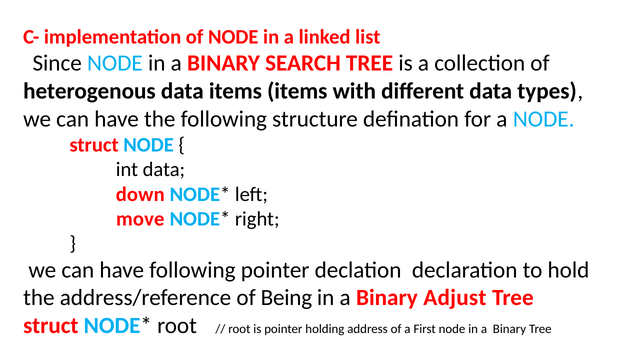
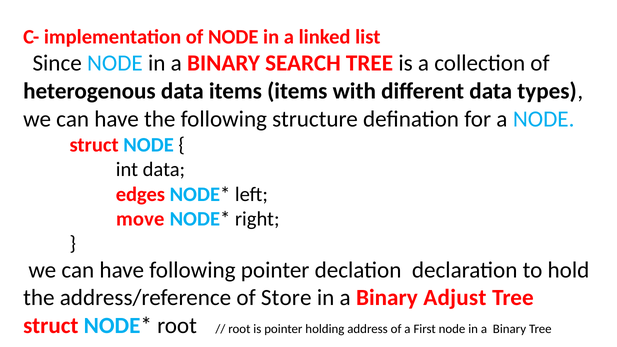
down: down -> edges (140, 194)
Being: Being -> Store (286, 298)
